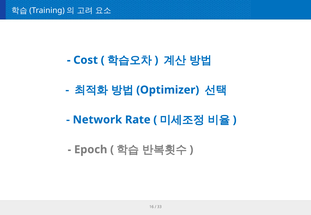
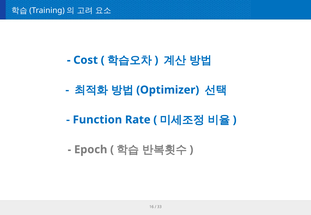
Network: Network -> Function (97, 120)
